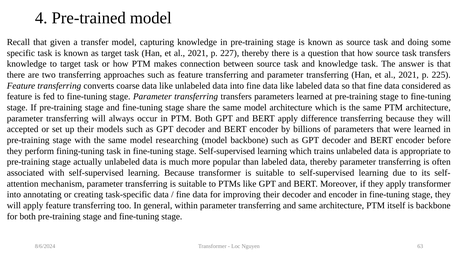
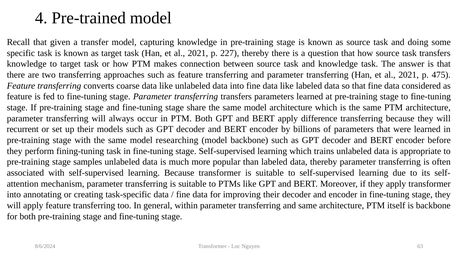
225: 225 -> 475 (441, 75)
accepted: accepted -> recurrent (23, 129)
actually: actually -> samples (88, 162)
